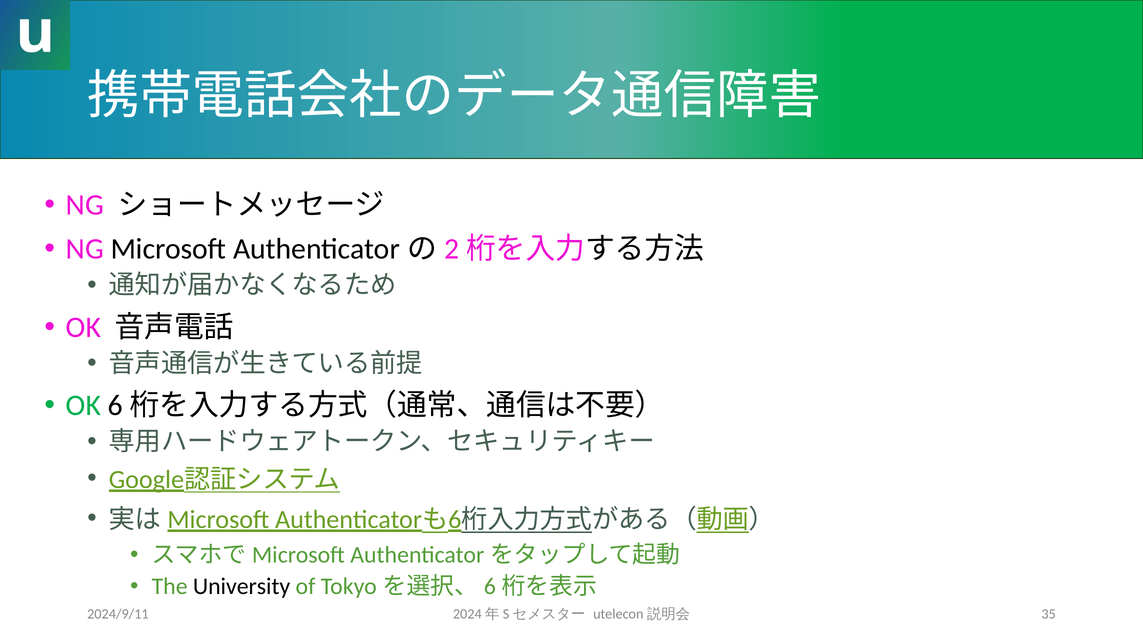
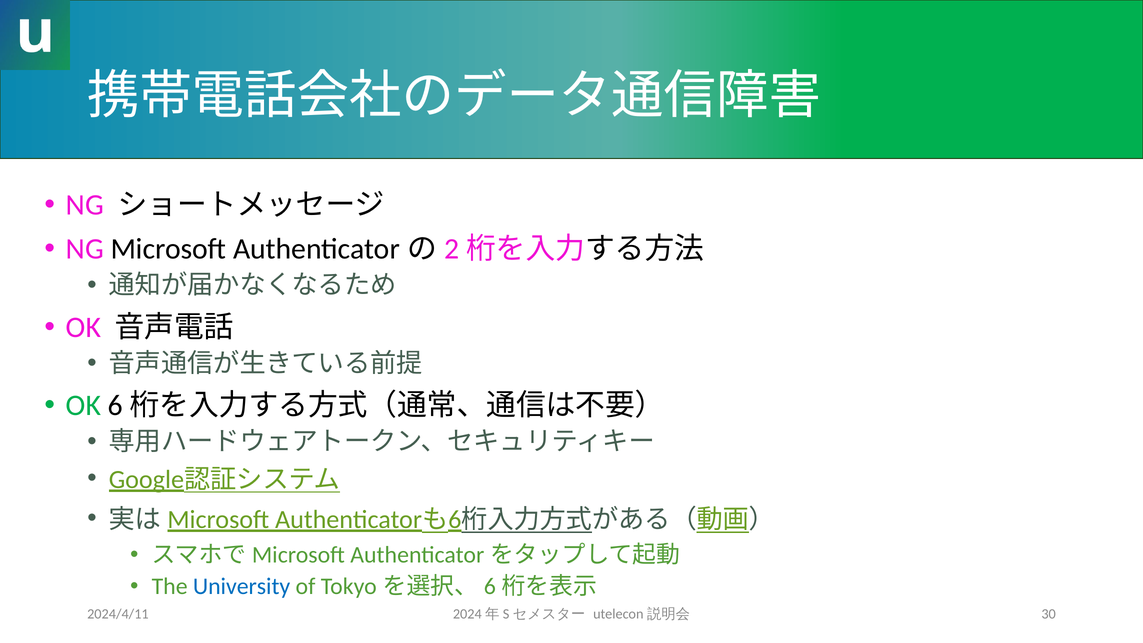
University colour: black -> blue (242, 586)
2024/9/11: 2024/9/11 -> 2024/4/11 (118, 614)
35: 35 -> 30 (1049, 614)
